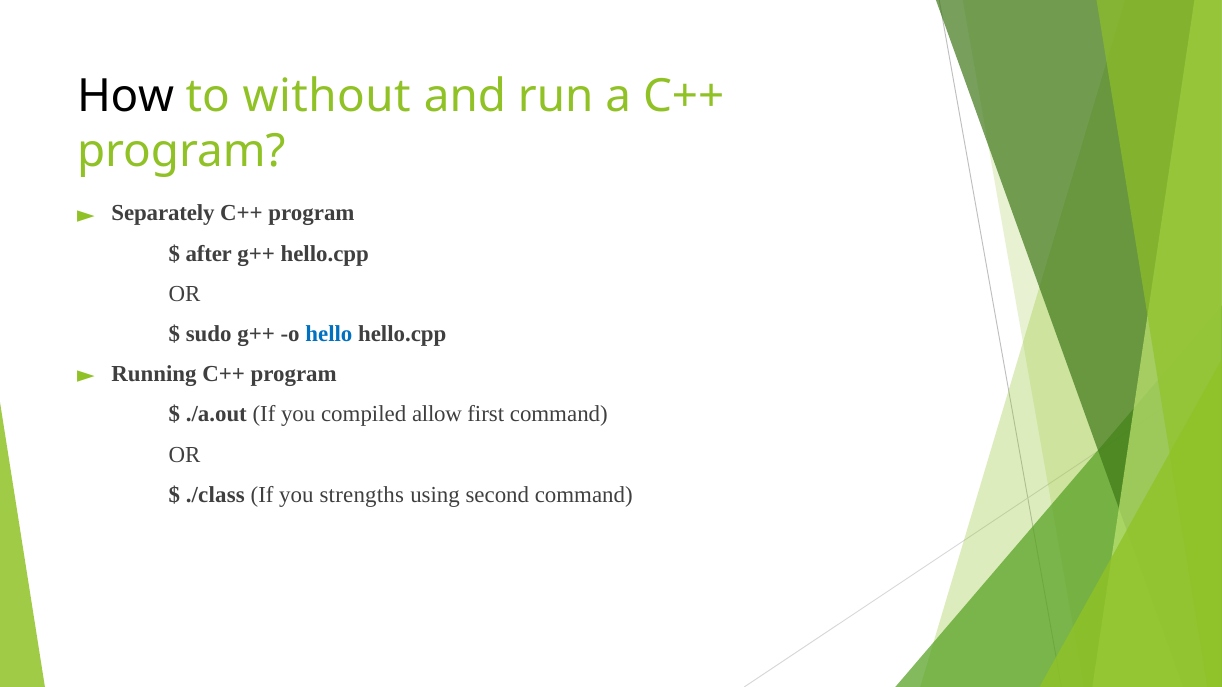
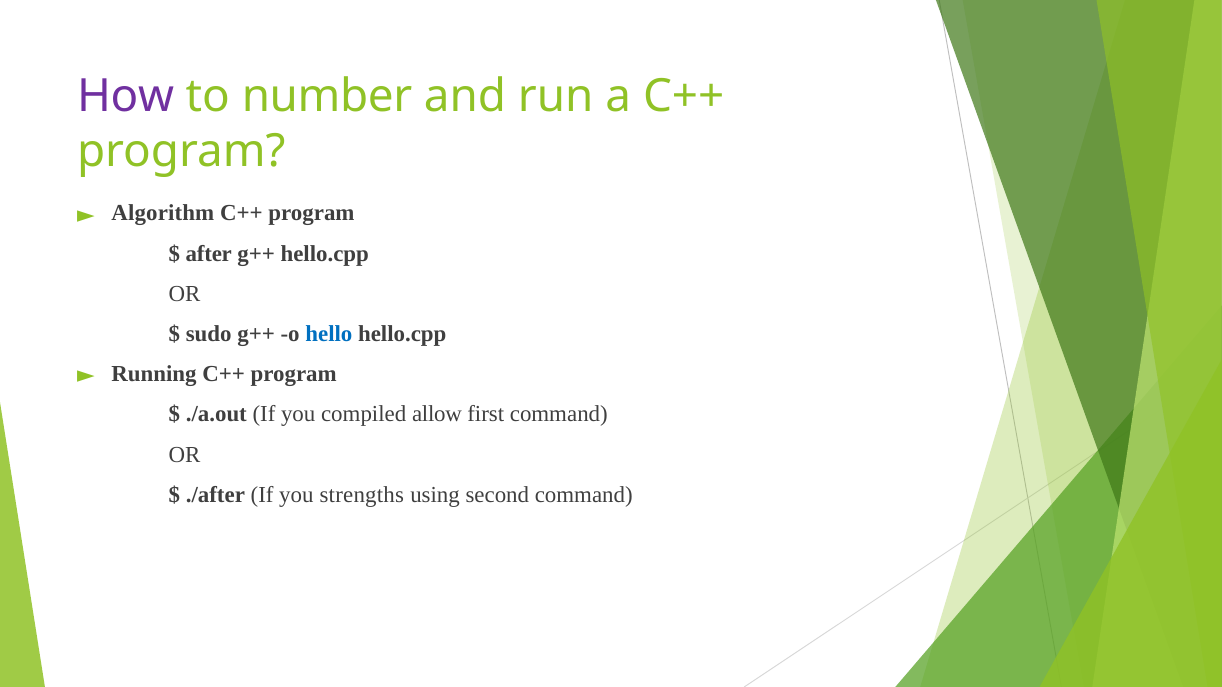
How colour: black -> purple (126, 96)
without: without -> number (327, 96)
Separately: Separately -> Algorithm (163, 213)
./class: ./class -> ./after (215, 495)
